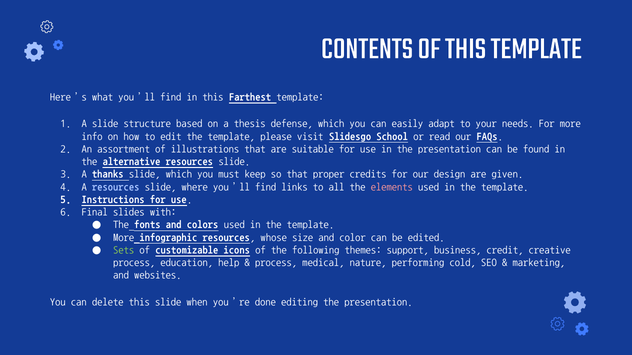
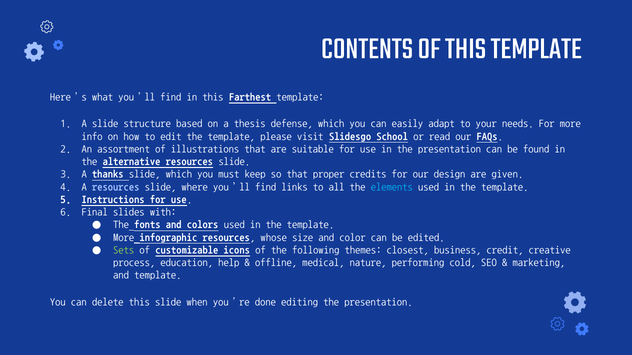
elements colour: pink -> light blue (392, 187)
support: support -> closest (408, 250)
process: process -> offline (276, 263)
and websites: websites -> template (158, 275)
